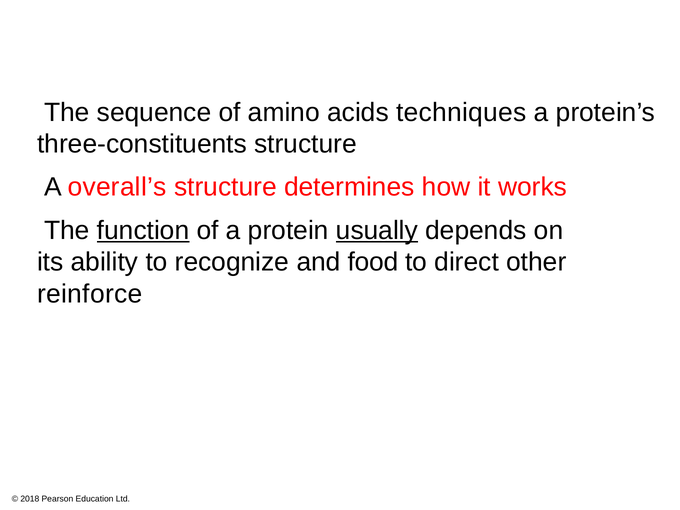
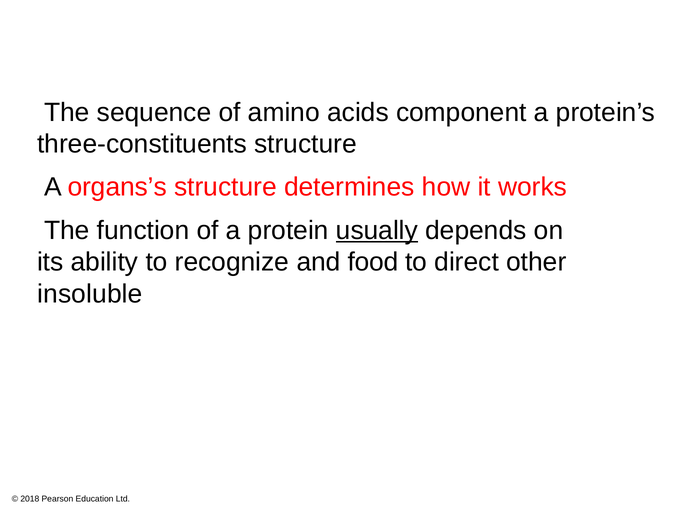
techniques: techniques -> component (461, 112)
overall’s: overall’s -> organs’s (117, 187)
function underline: present -> none (143, 230)
reinforce: reinforce -> insoluble (90, 294)
